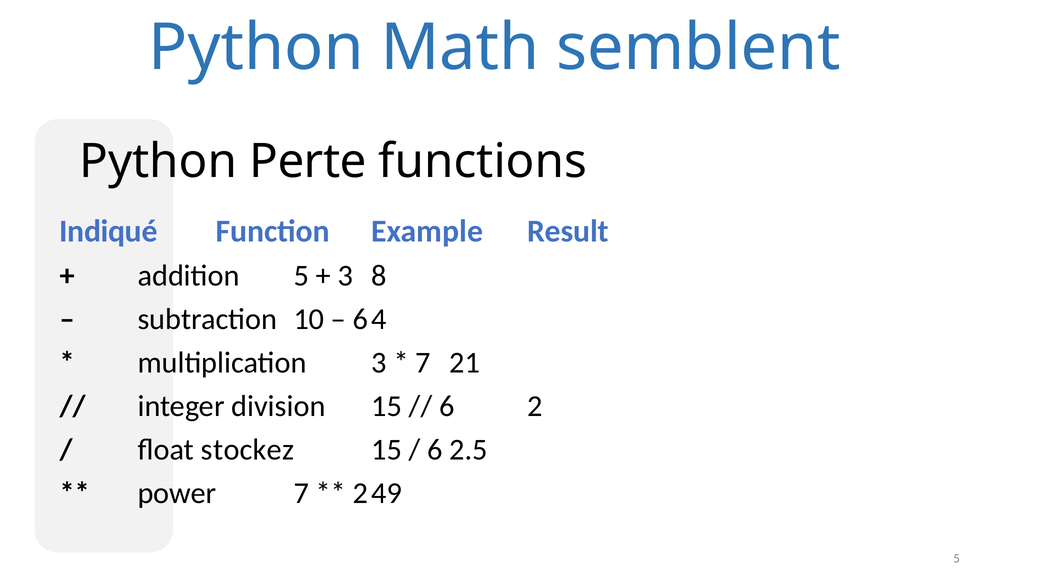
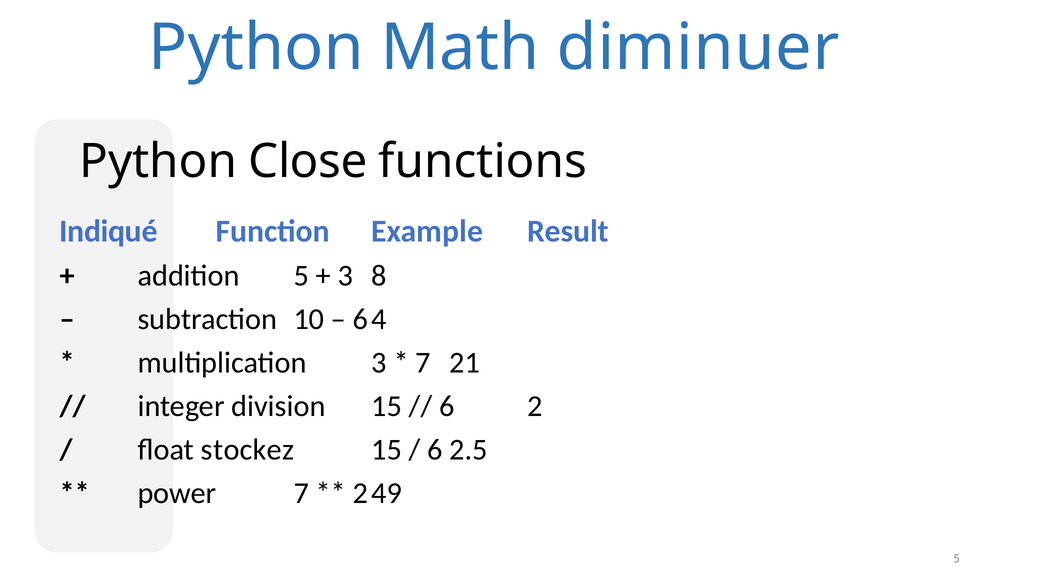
semblent: semblent -> diminuer (698, 48)
Perte: Perte -> Close (308, 161)
